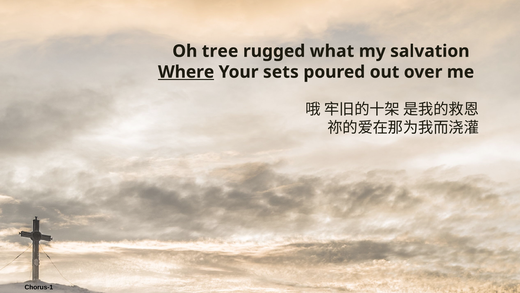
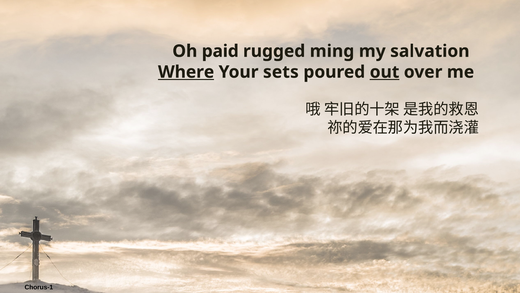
tree: tree -> paid (220, 51)
what: what -> ming (332, 51)
out underline: none -> present (385, 72)
